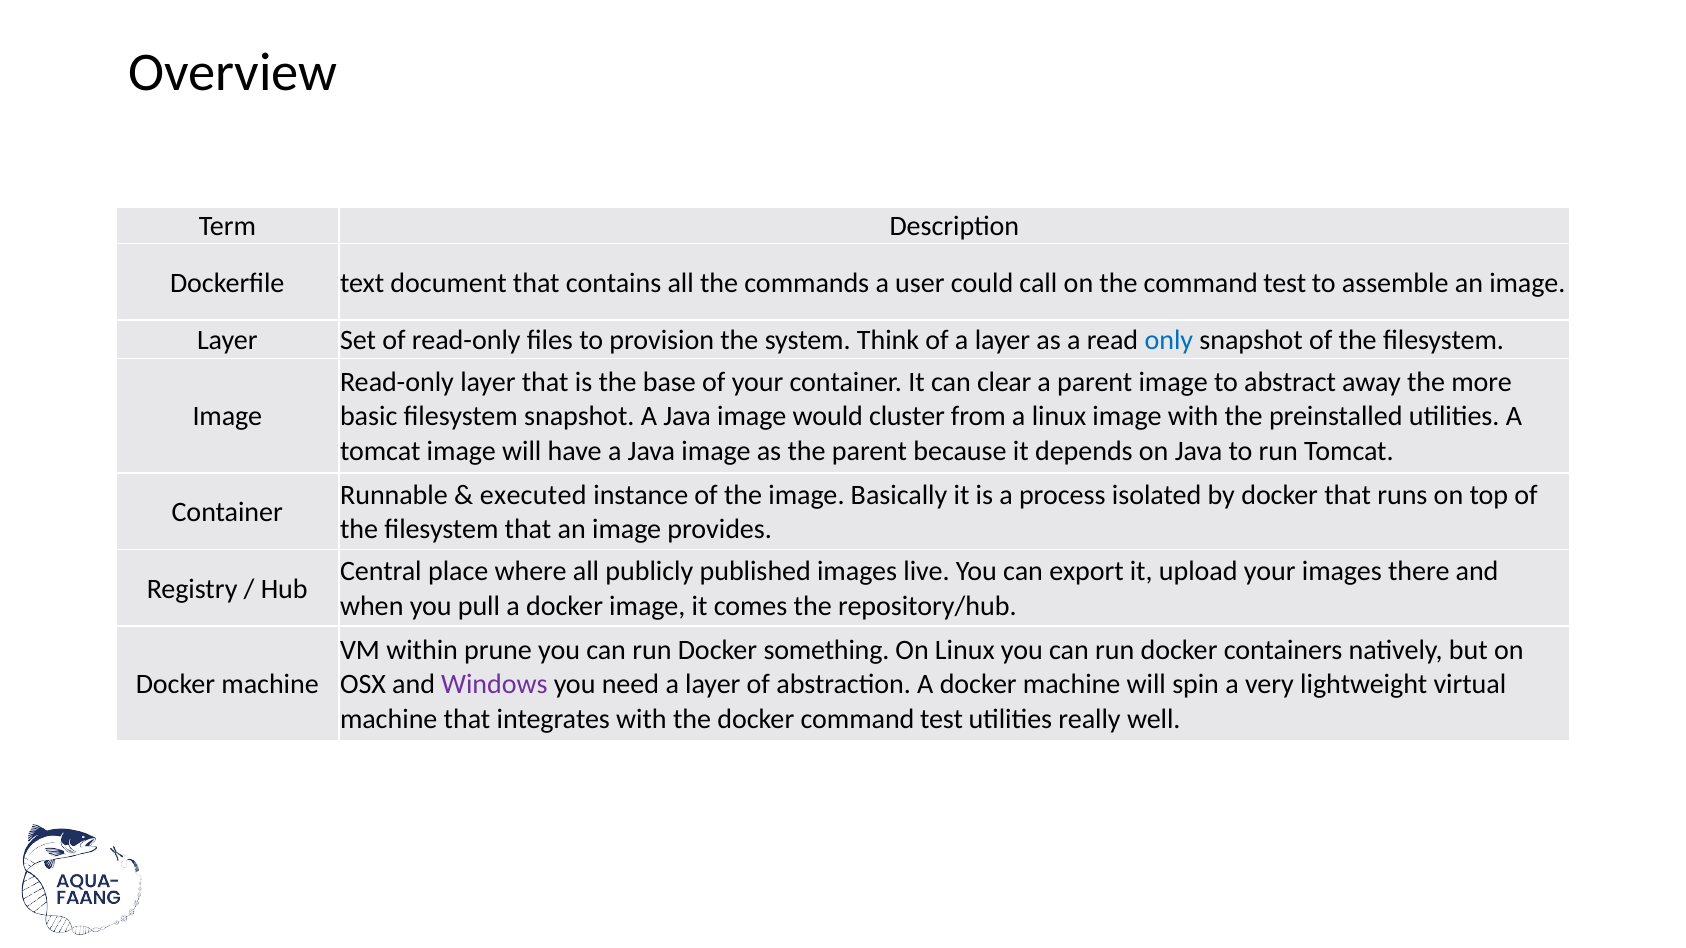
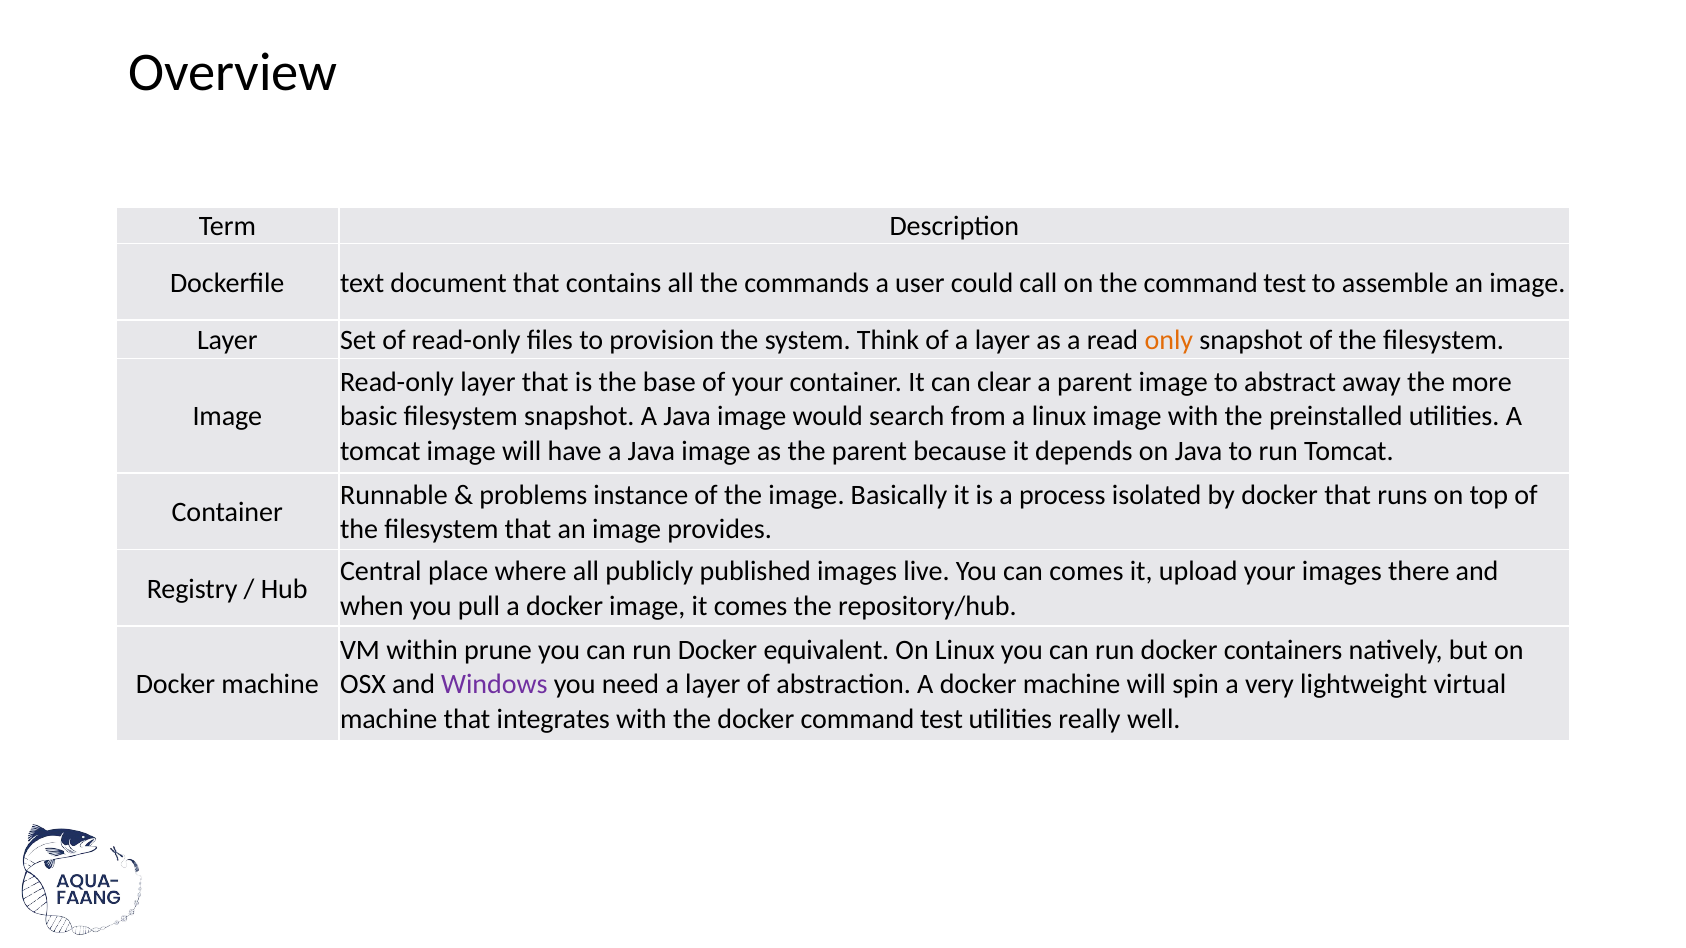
only colour: blue -> orange (1169, 340)
cluster: cluster -> search (907, 417)
executed: executed -> problems (533, 495)
can export: export -> comes (1086, 572)
something: something -> equivalent (826, 650)
